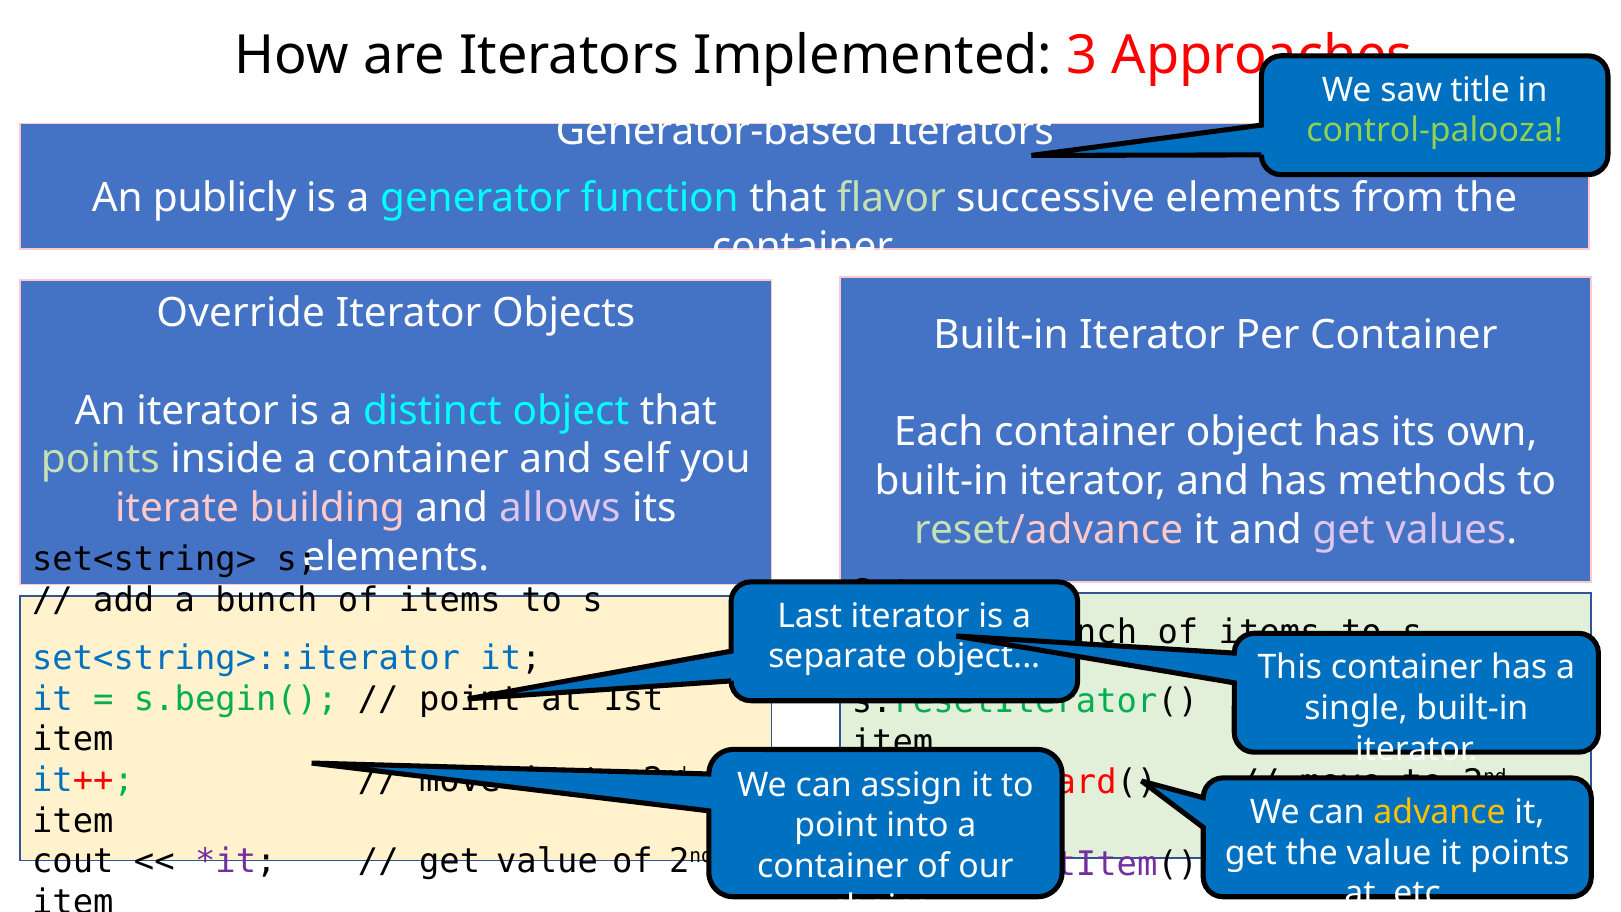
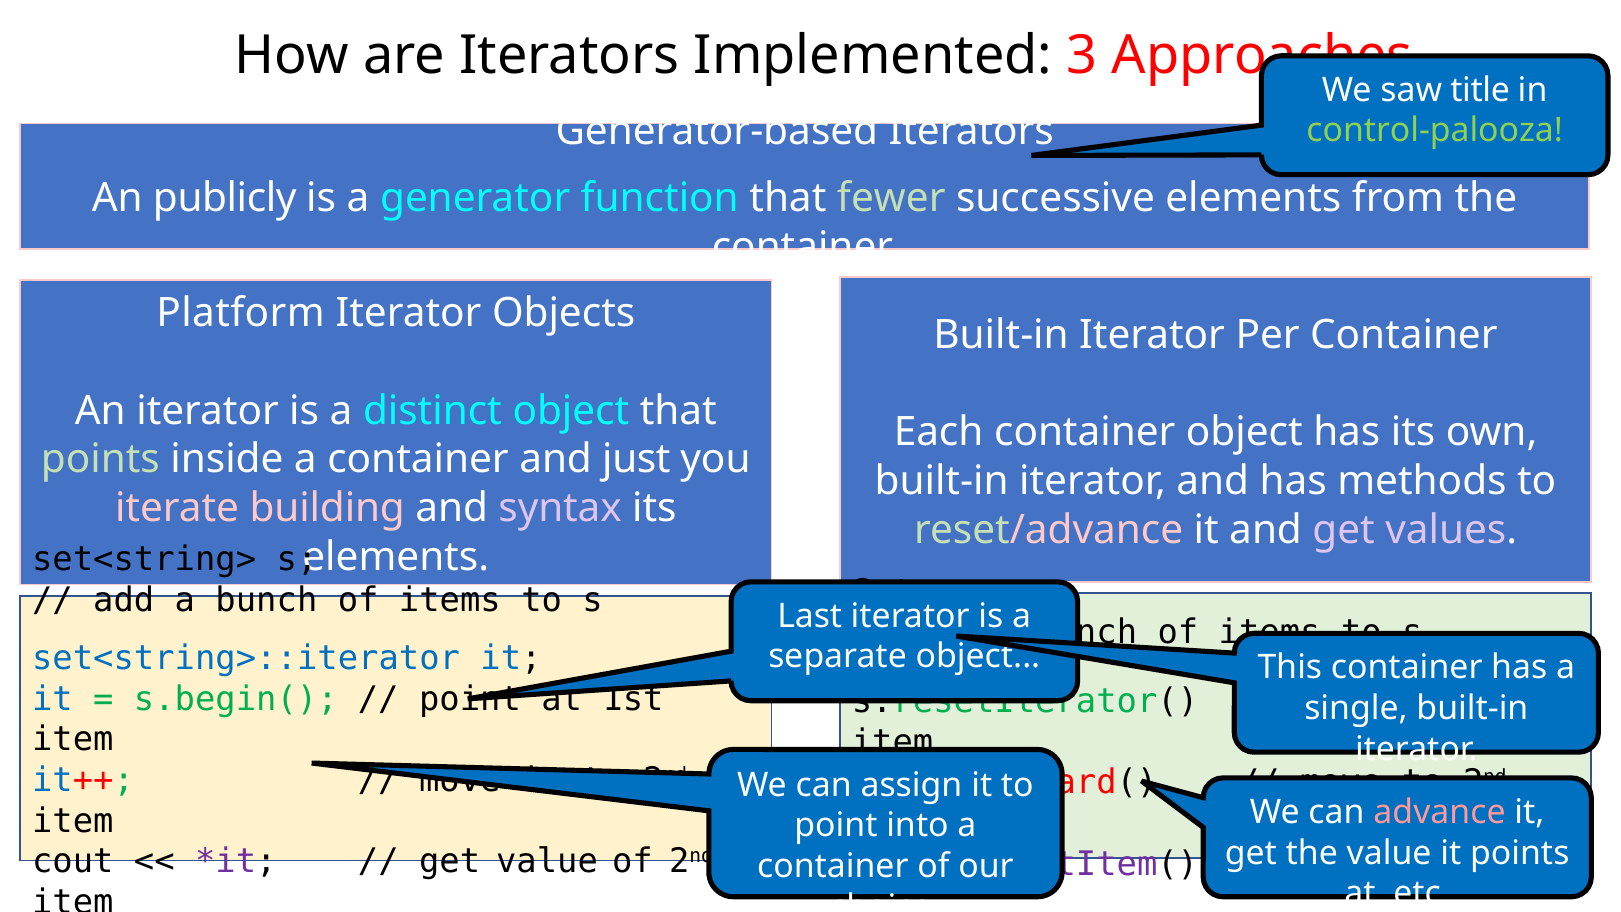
flavor: flavor -> fewer (891, 198)
Override: Override -> Platform (241, 313)
self: self -> just (636, 459)
allows: allows -> syntax (560, 508)
advance colour: yellow -> pink (1440, 812)
